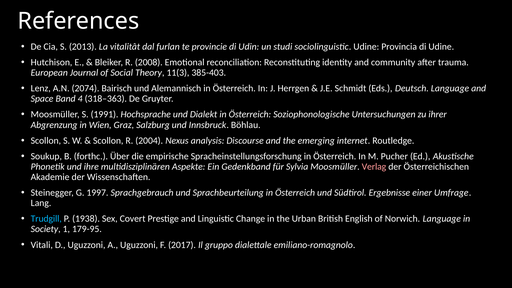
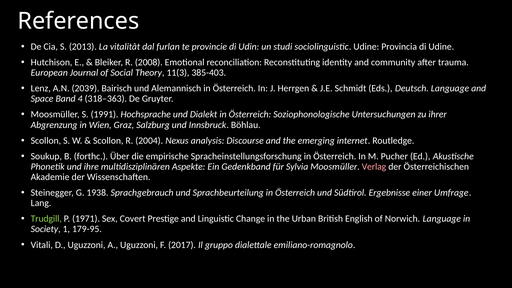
2074: 2074 -> 2039 (86, 88)
1997: 1997 -> 1938 (97, 193)
Trudgill colour: light blue -> light green (46, 219)
1938: 1938 -> 1971 (86, 219)
